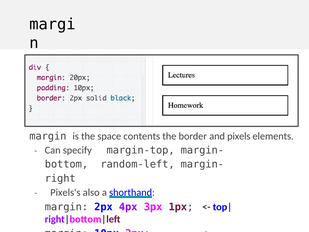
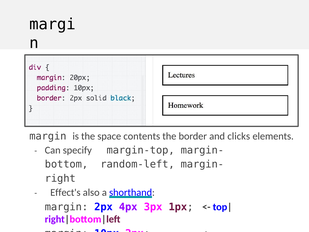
pixels: pixels -> clicks (239, 136)
Pixels's: Pixels's -> Effect's (65, 192)
